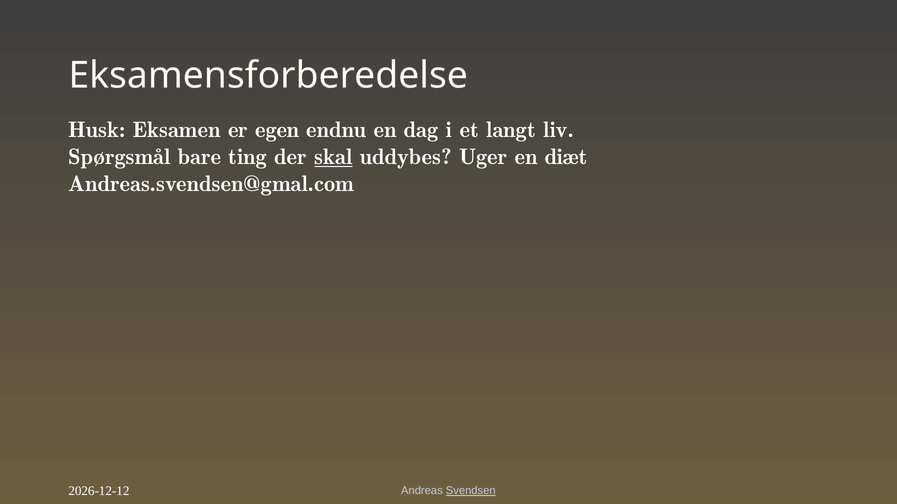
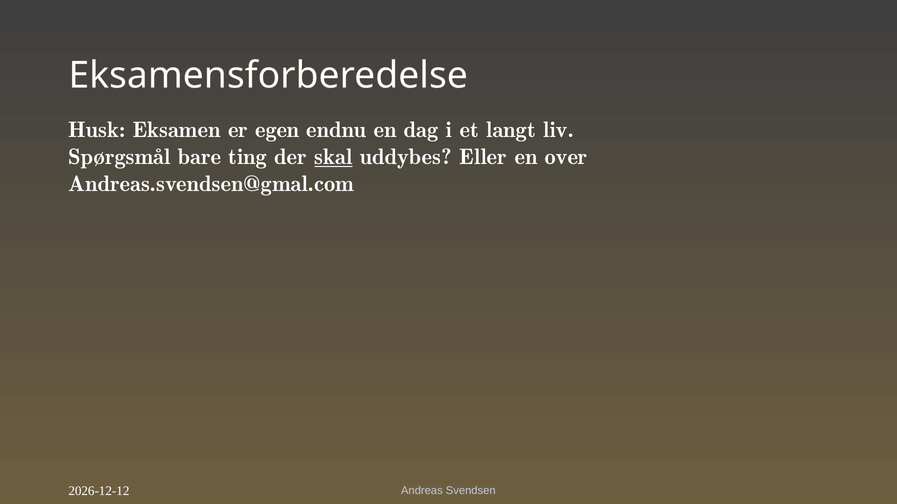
Uger: Uger -> Eller (483, 157)
diæt: diæt -> over (566, 157)
Svendsen underline: present -> none (471, 491)
